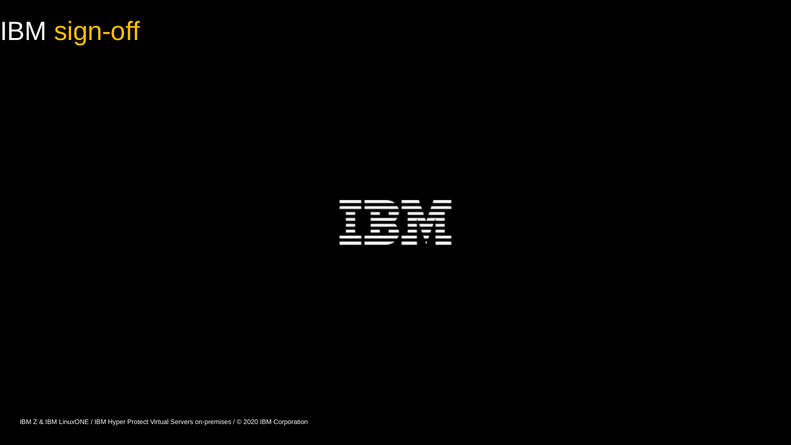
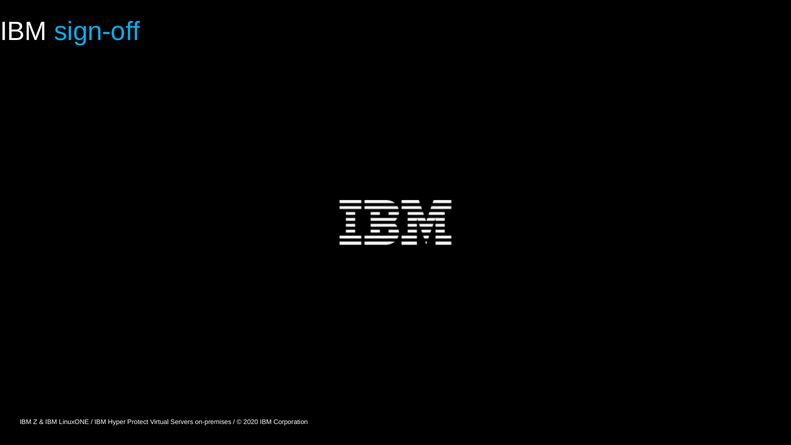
sign-off colour: yellow -> light blue (97, 32)
